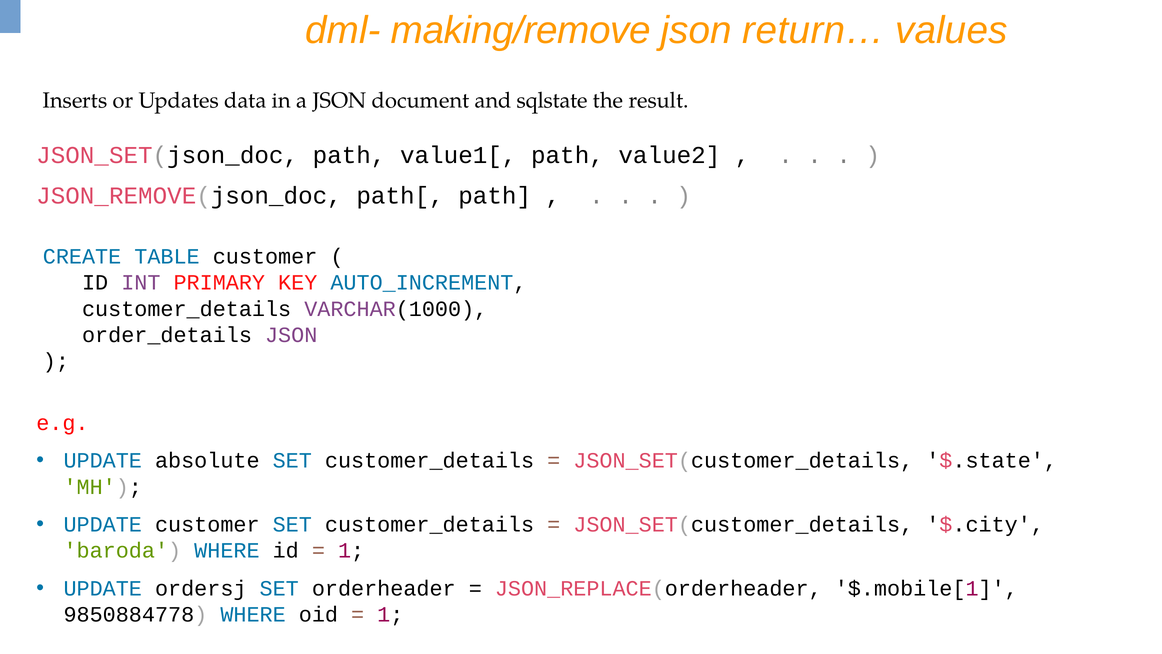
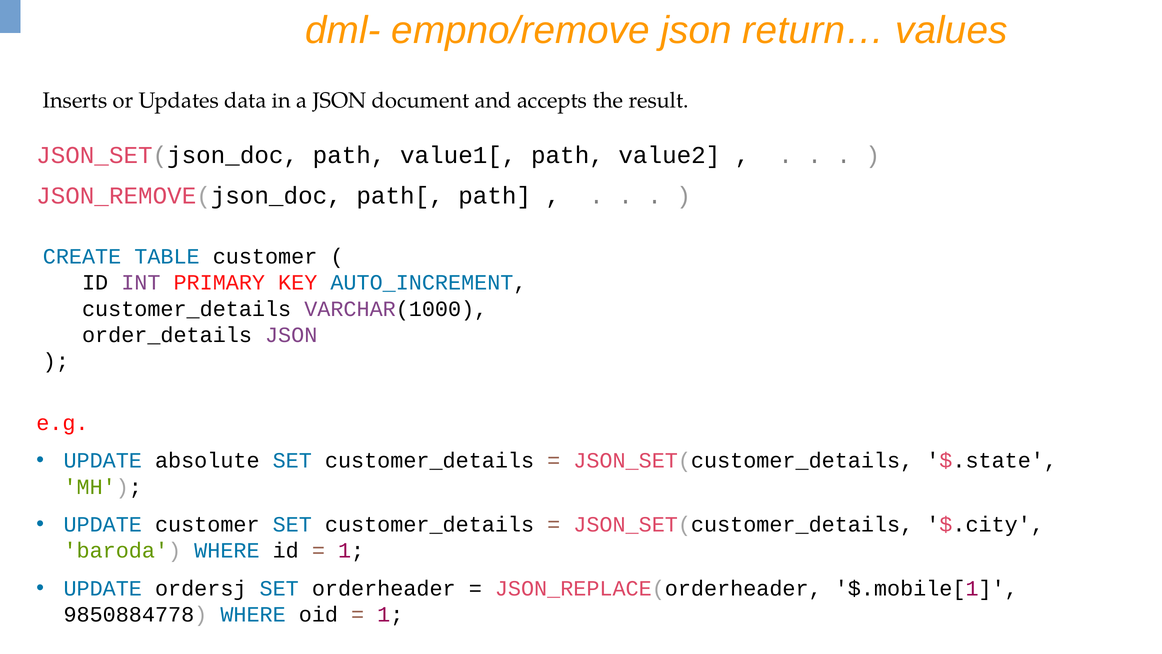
making/remove: making/remove -> empno/remove (521, 30)
sqlstate: sqlstate -> accepts (552, 100)
